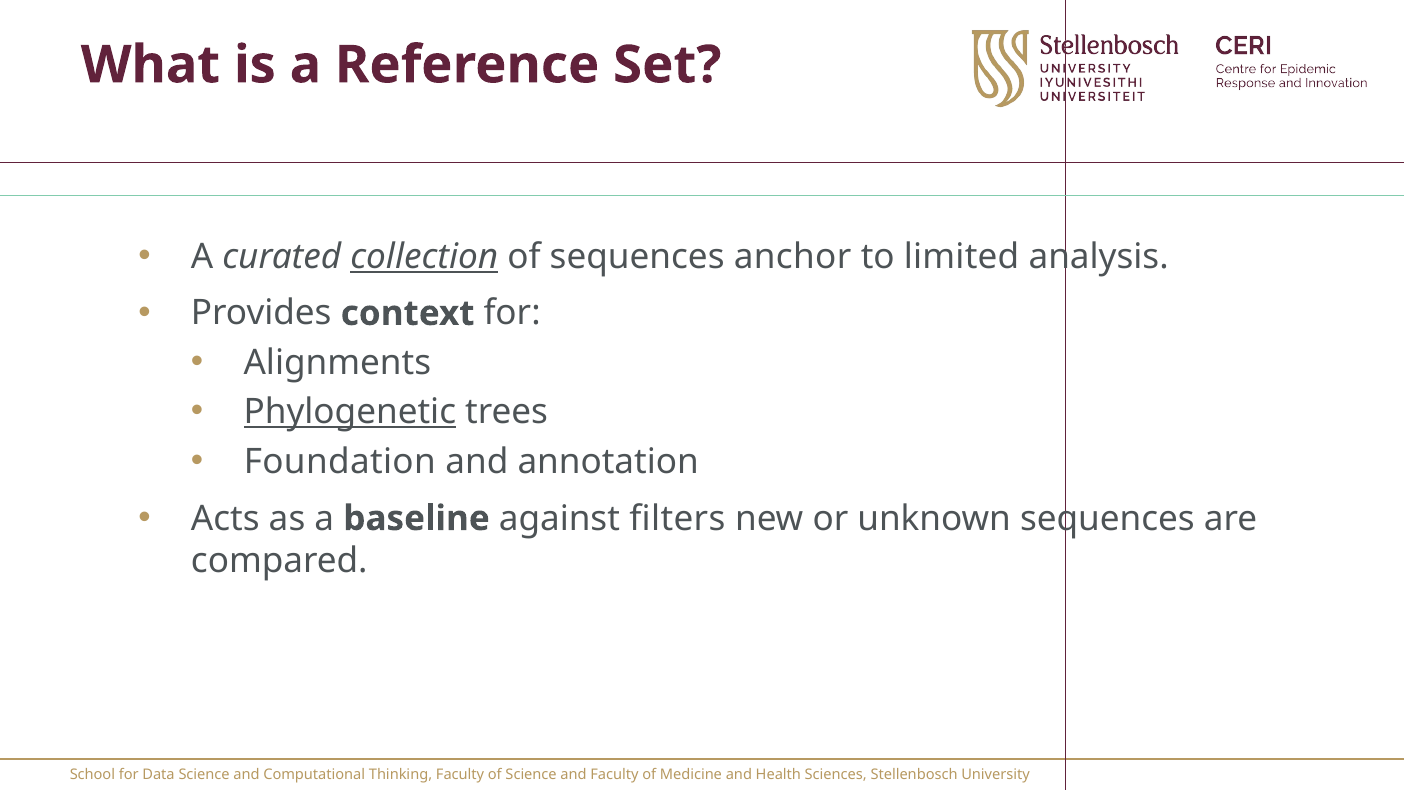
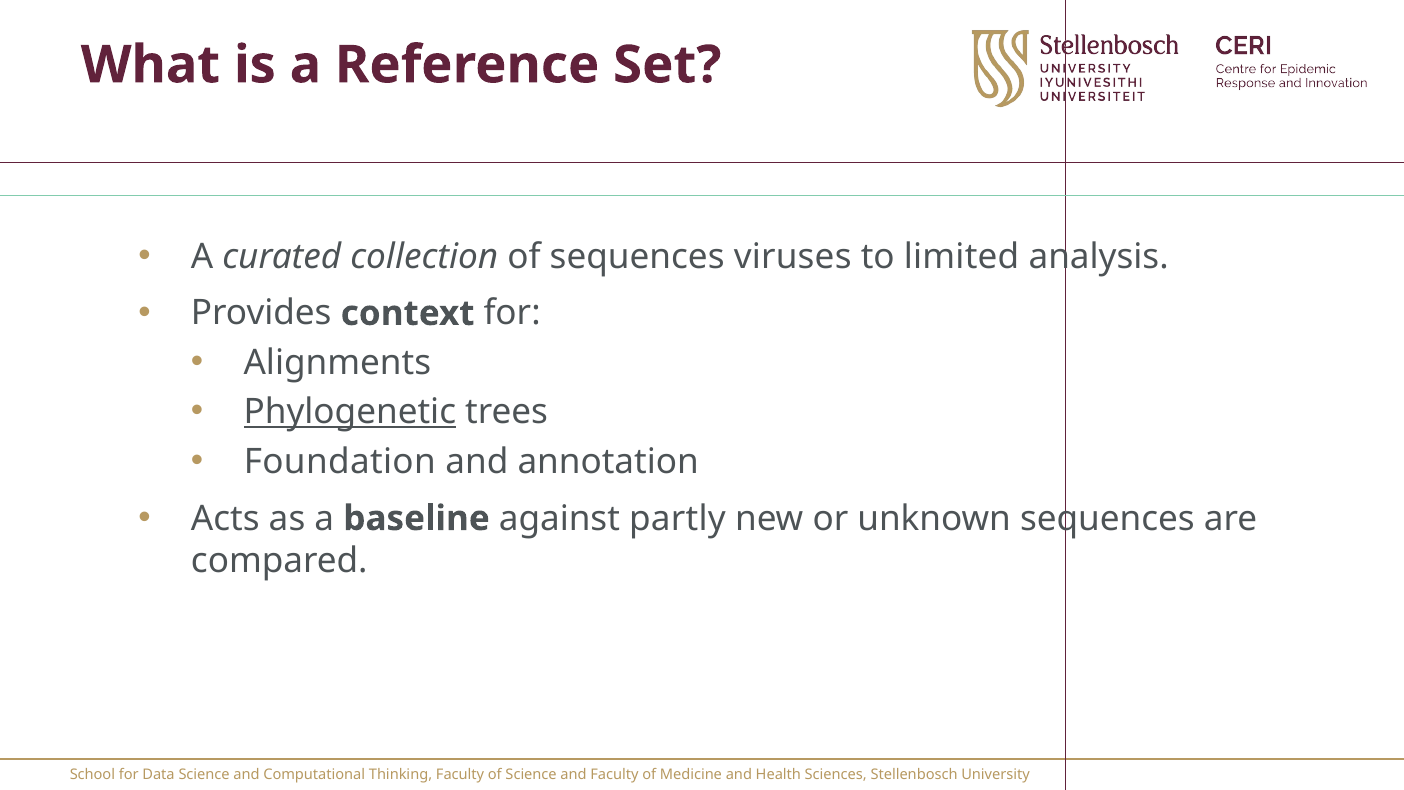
collection underline: present -> none (424, 257)
anchor: anchor -> viruses (793, 257)
filters: filters -> partly (677, 518)
